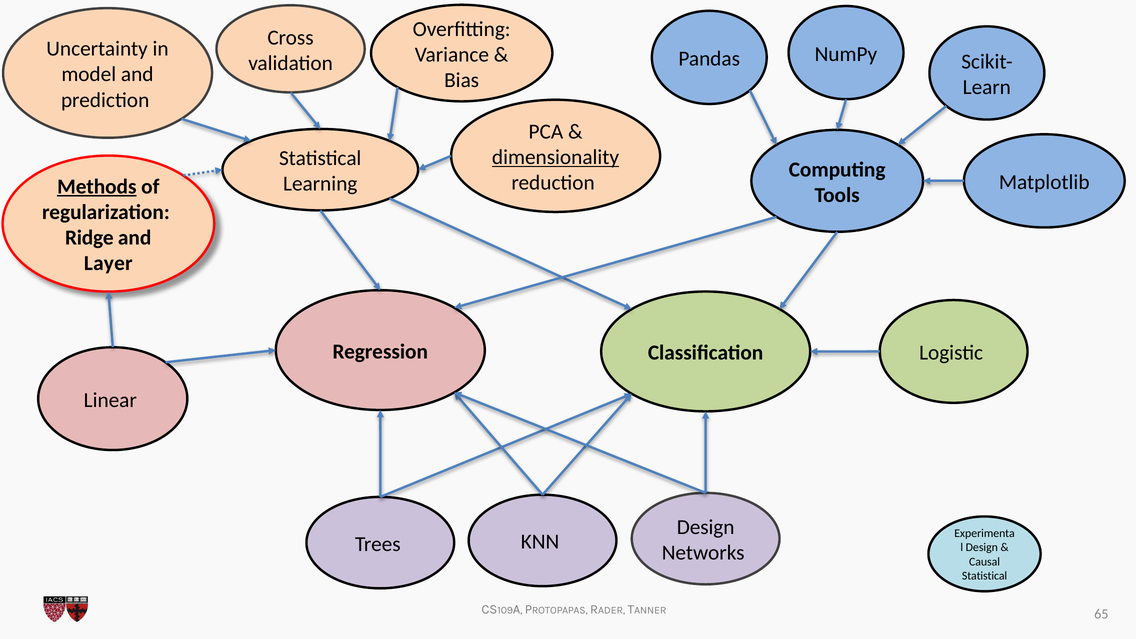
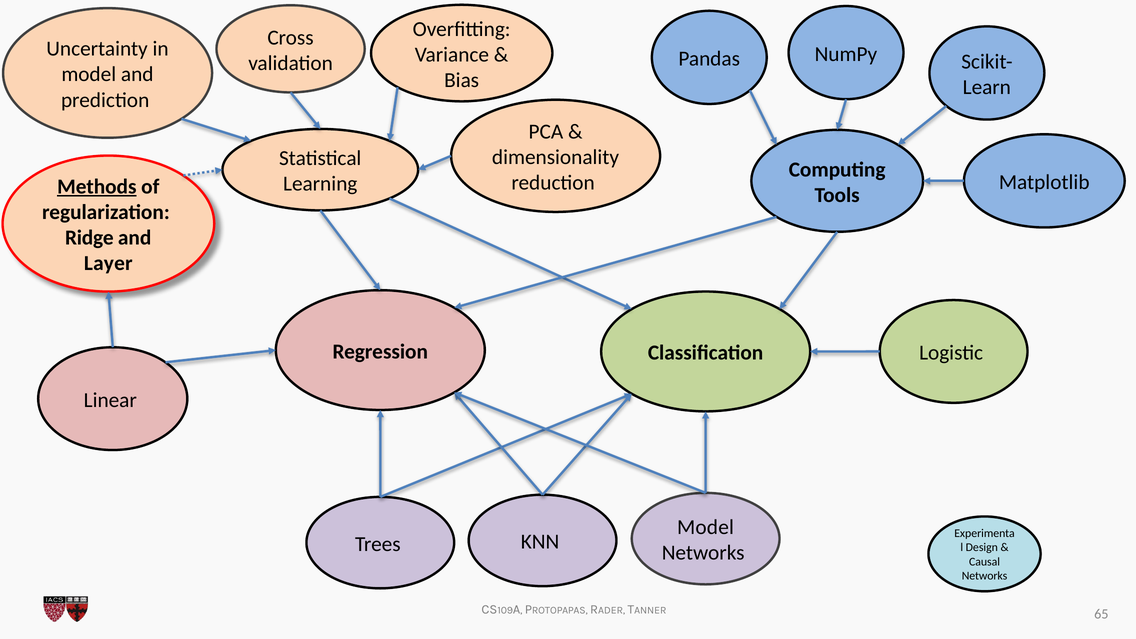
dimensionality underline: present -> none (556, 157)
Design: Design -> Model (705, 527)
Statistical: Statistical -> Networks (985, 576)
